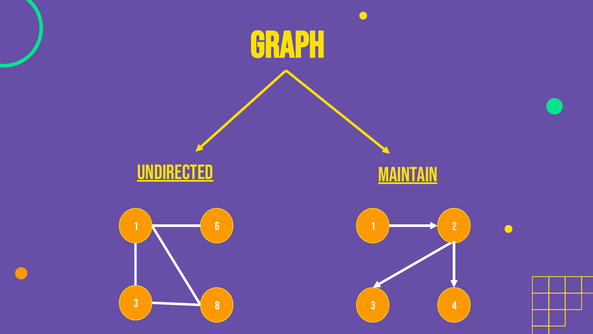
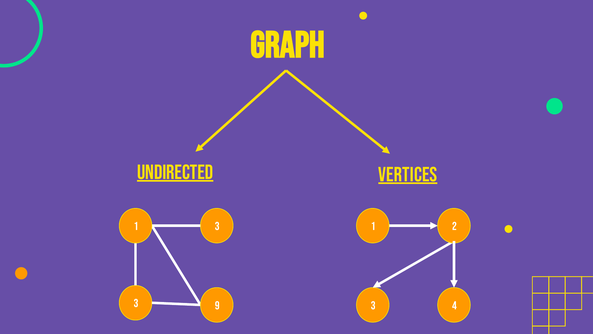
maintain: maintain -> vertices (408, 175)
6: 6 -> 3 (217, 226)
8: 8 -> 9 (217, 305)
